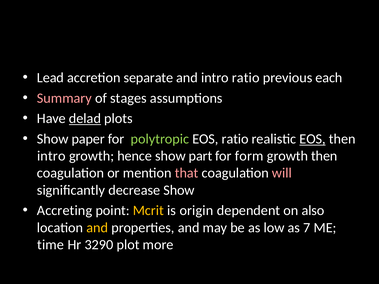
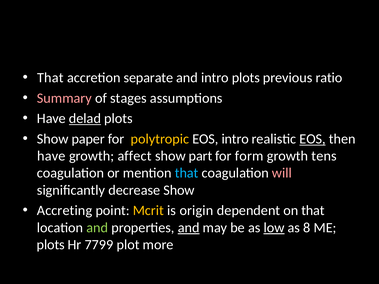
Lead: Lead -> That (50, 78)
intro ratio: ratio -> plots (246, 78)
each: each -> ratio (329, 78)
polytropic colour: light green -> yellow (160, 139)
EOS ratio: ratio -> intro (235, 139)
intro: intro -> have (51, 156)
hence: hence -> affect (135, 156)
growth then: then -> tens (324, 156)
that colour: pink -> light blue (187, 173)
on also: also -> that (313, 211)
and colour: yellow -> light green (97, 228)
and underline: none -> present (189, 228)
low underline: none -> present (274, 228)
7: 7 -> 8 (307, 228)
time: time -> plots (51, 245)
3290: 3290 -> 7799 (99, 245)
